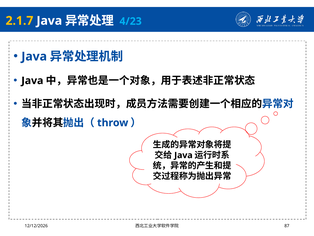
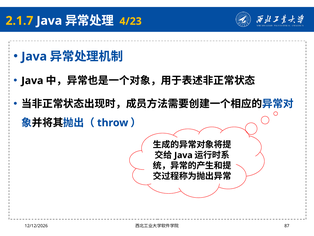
4/23 colour: light blue -> yellow (131, 21)
